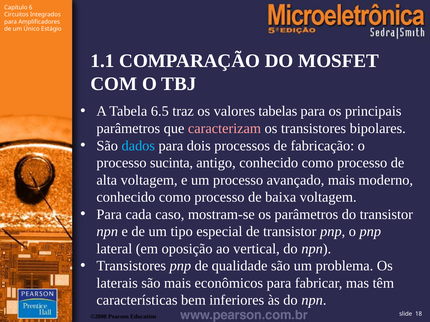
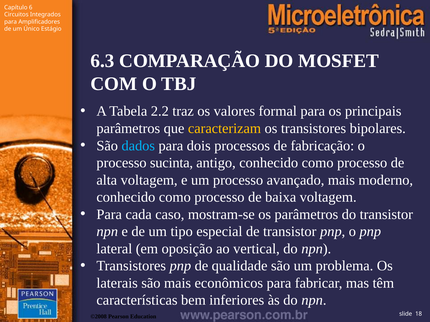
1.1: 1.1 -> 6.3 (102, 61)
6.5: 6.5 -> 2.2 (160, 111)
tabelas: tabelas -> formal (278, 111)
caracterizam colour: pink -> yellow (224, 129)
